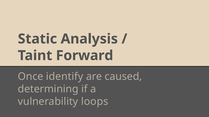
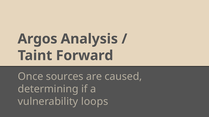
Static: Static -> Argos (37, 39)
identify: identify -> sources (65, 77)
